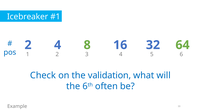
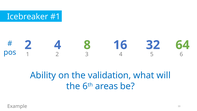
Check: Check -> Ability (43, 75)
often: often -> areas (106, 86)
